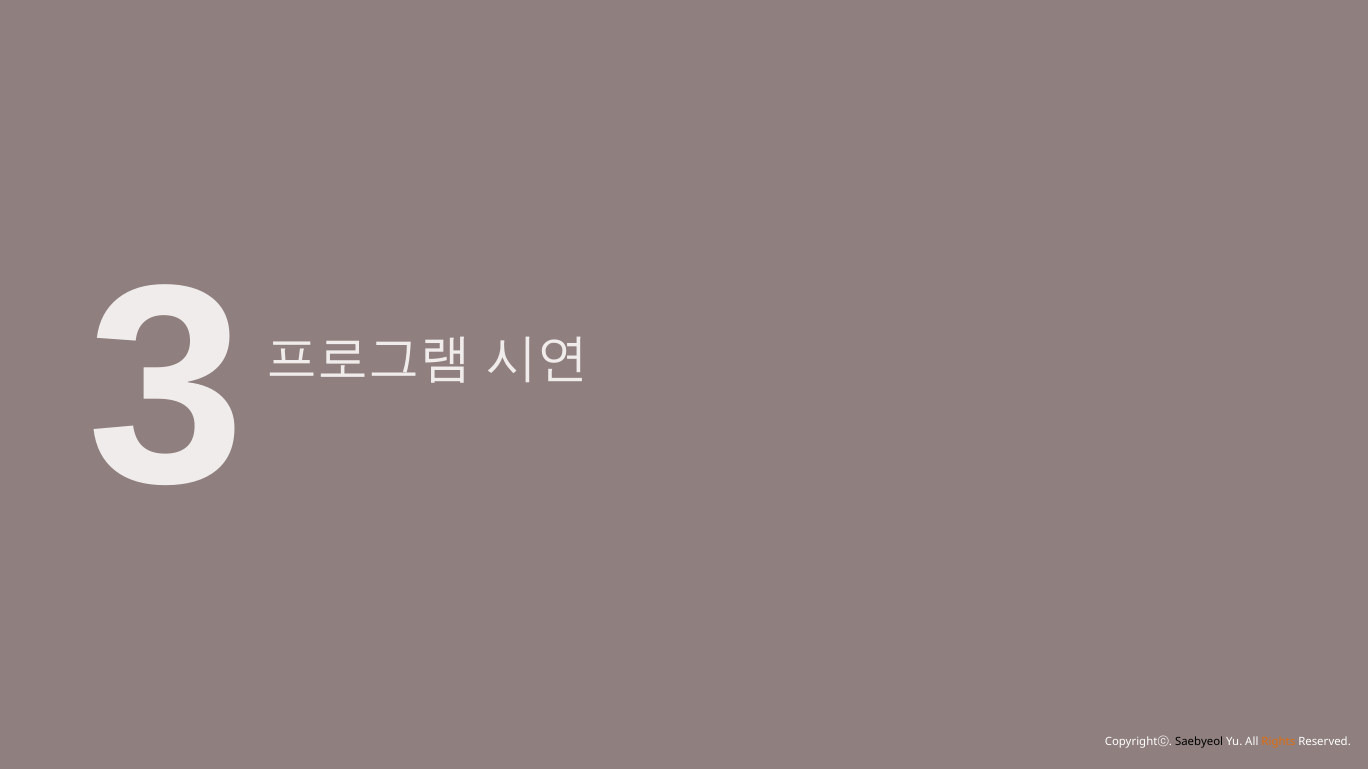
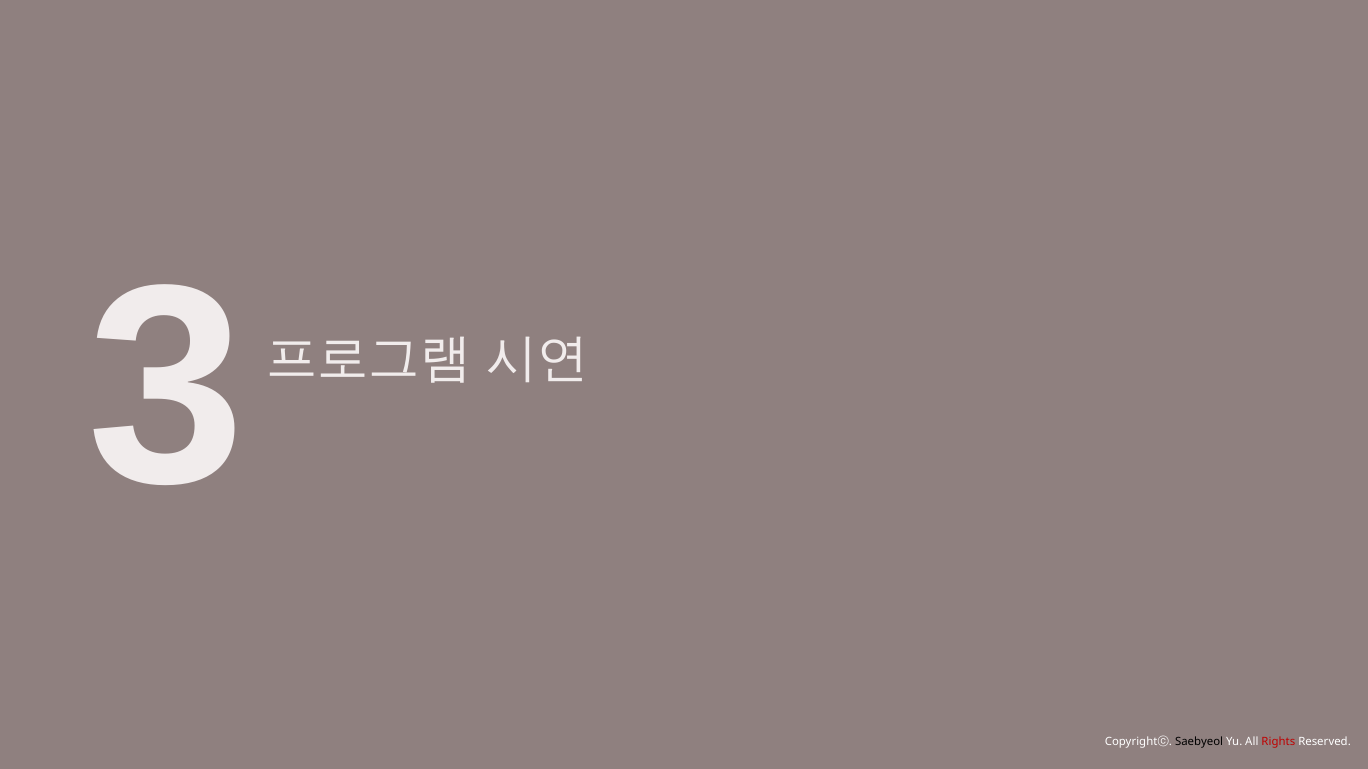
Rights colour: orange -> red (1278, 743)
